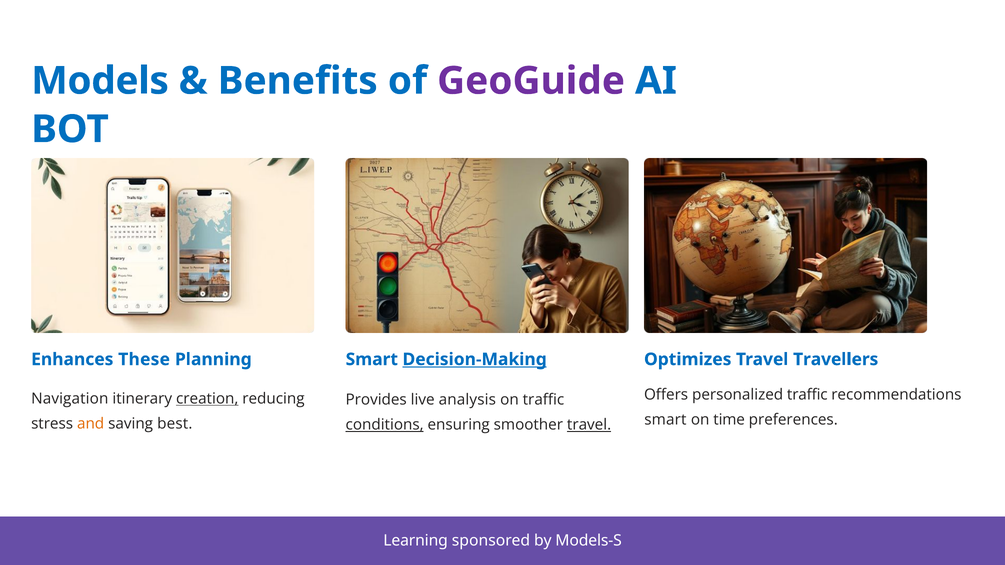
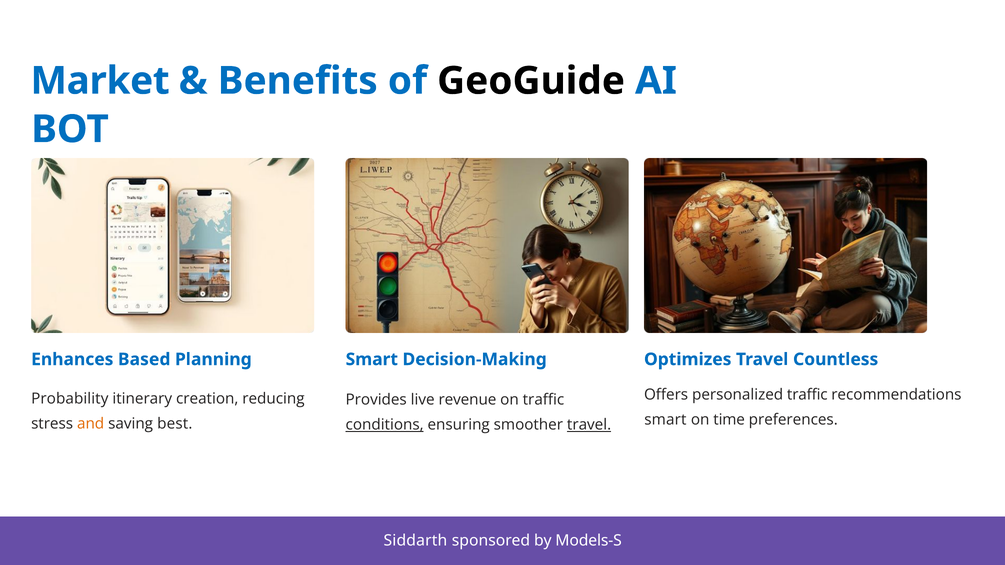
Models: Models -> Market (100, 81)
GeoGuide colour: purple -> black (531, 81)
These: These -> Based (144, 360)
Decision-Making underline: present -> none (475, 360)
Travellers: Travellers -> Countless (836, 360)
Navigation: Navigation -> Probability (70, 399)
creation underline: present -> none (207, 399)
analysis: analysis -> revenue (467, 400)
Learning: Learning -> Siddarth (415, 541)
